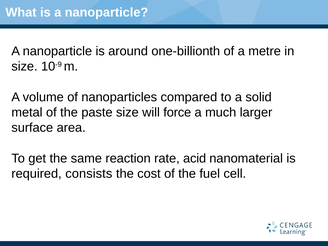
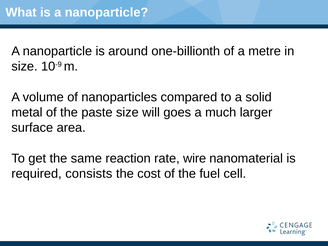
force: force -> goes (177, 112)
acid: acid -> wire (195, 158)
